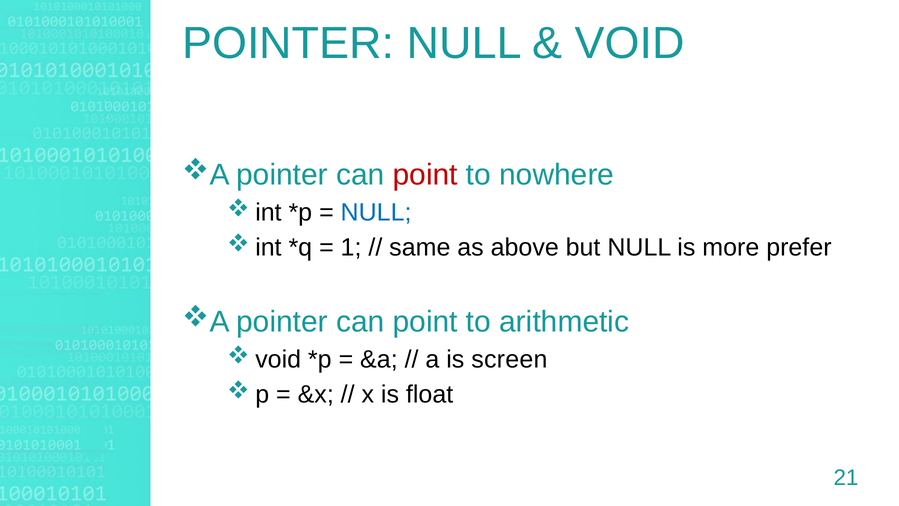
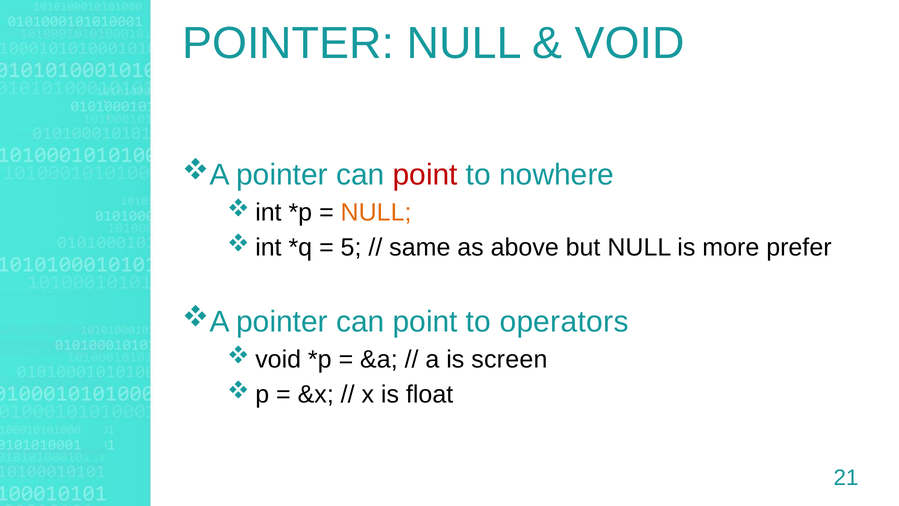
NULL colour: blue -> orange (376, 212)
1: 1 -> 5 (351, 247)
arithmetic: arithmetic -> operators (564, 322)
